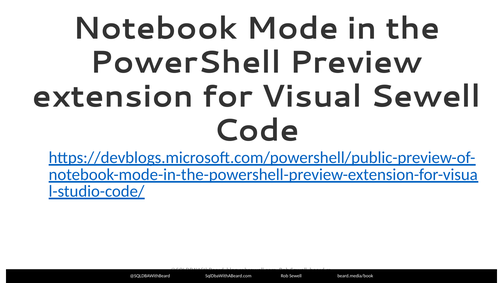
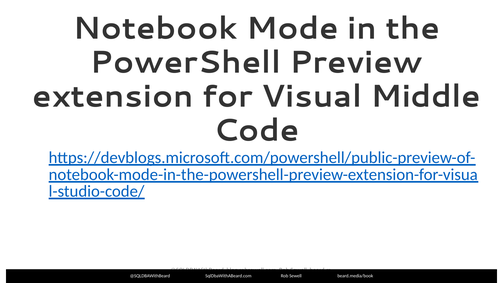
Visual Sewell: Sewell -> Middle (426, 96)
